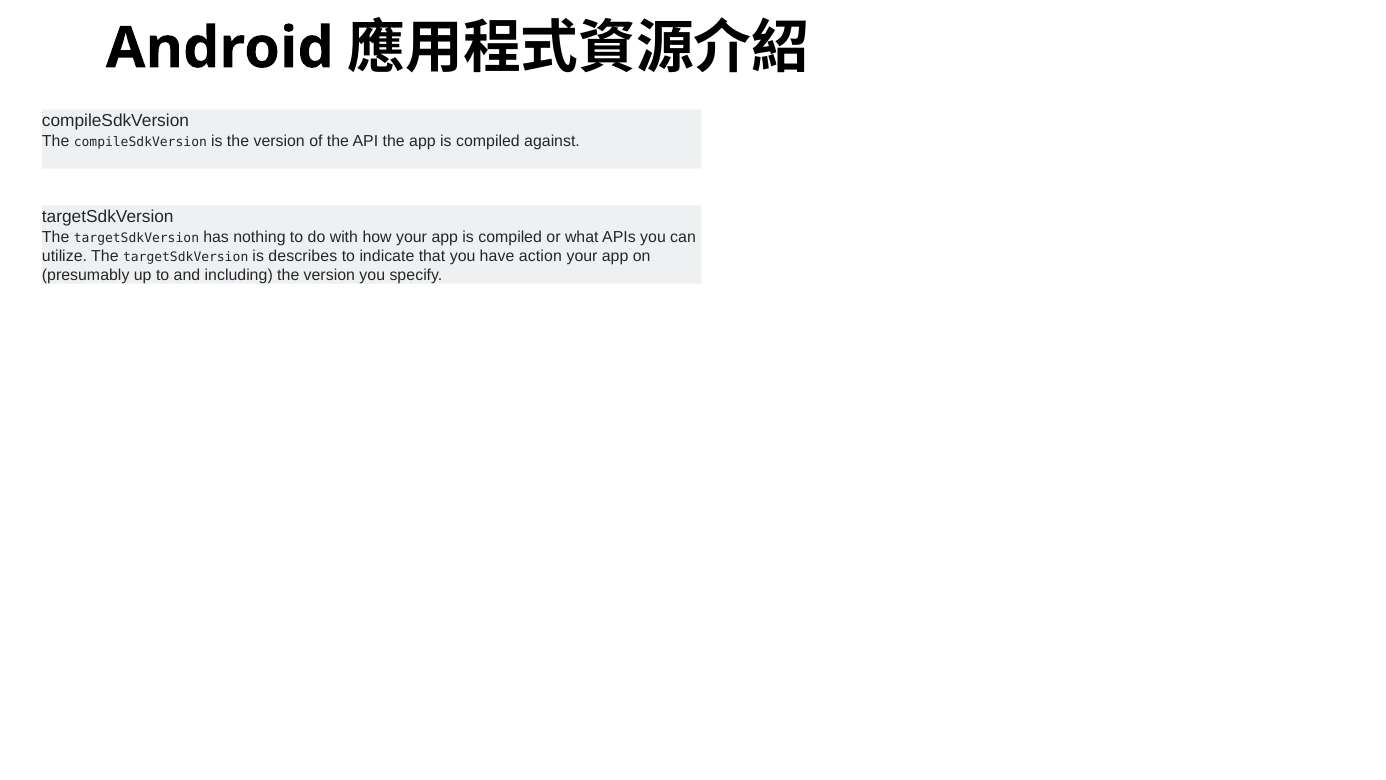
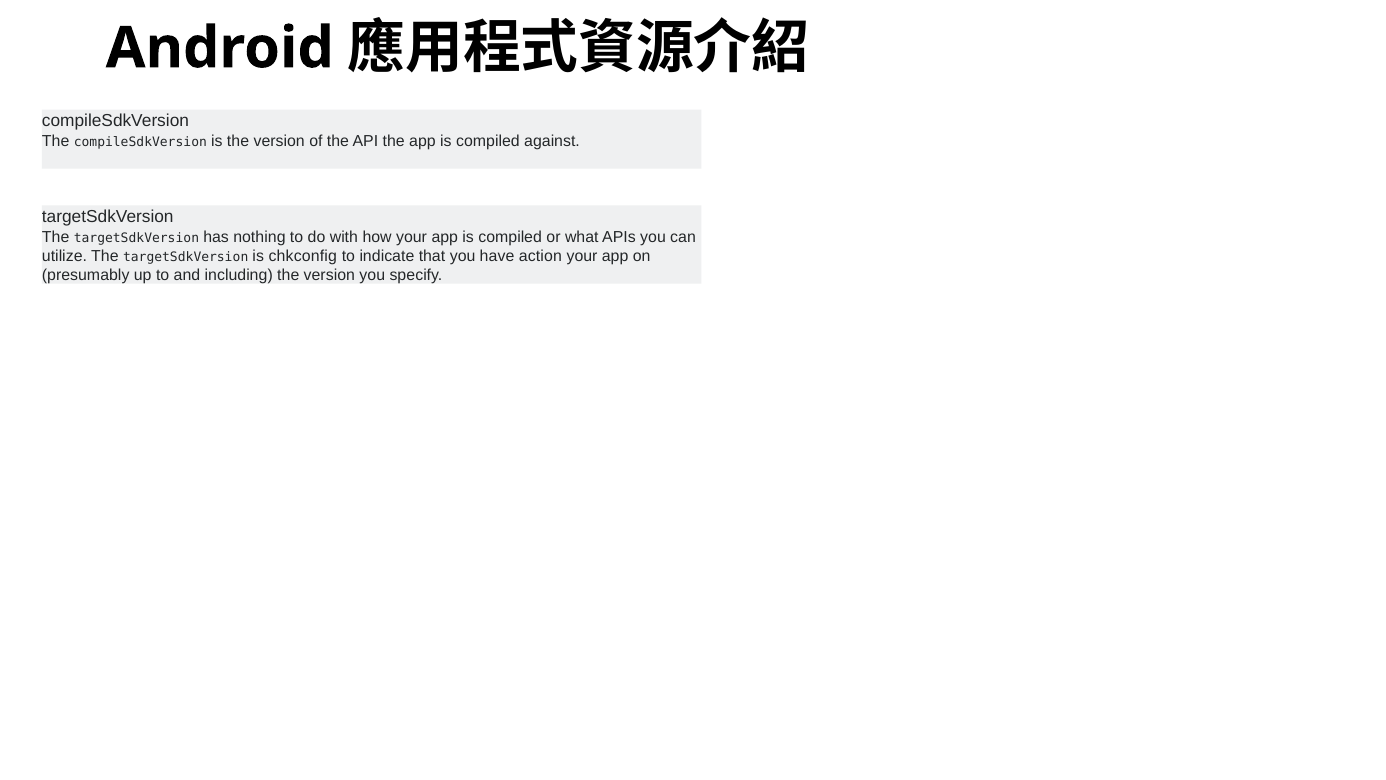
describes: describes -> chkconfig (303, 256)
